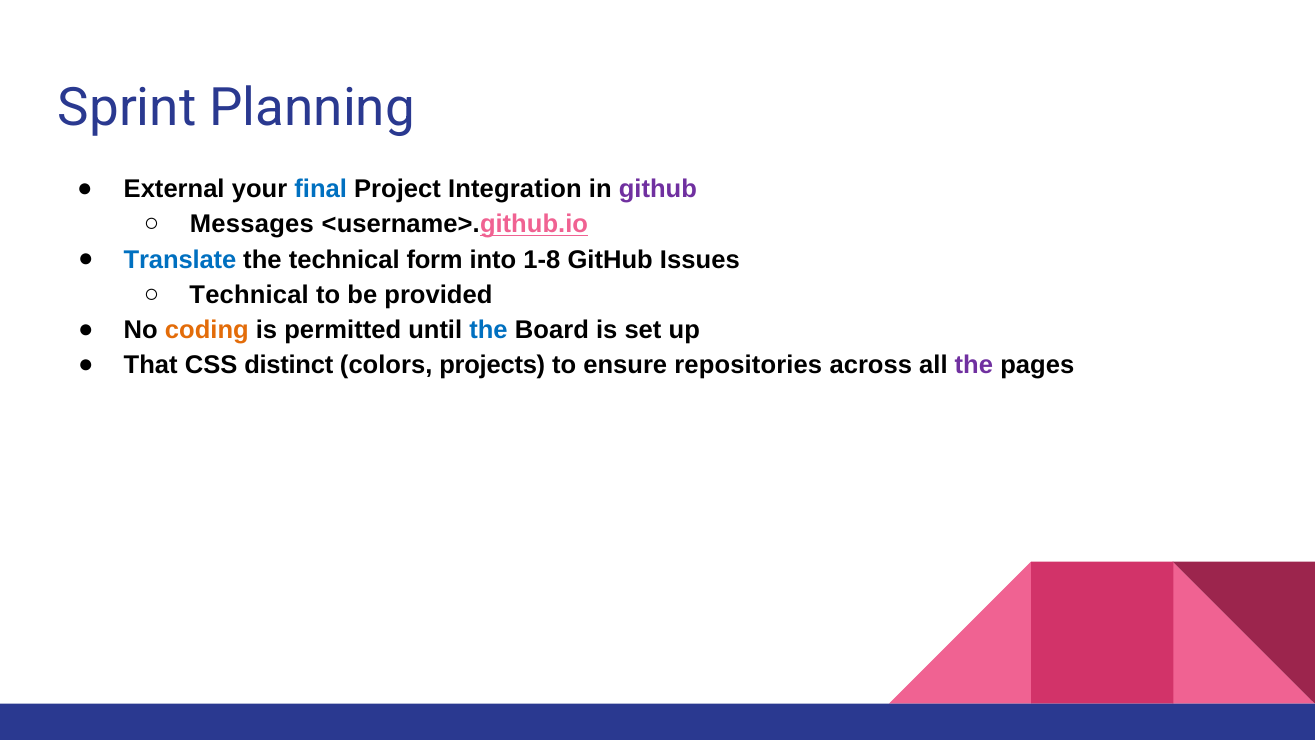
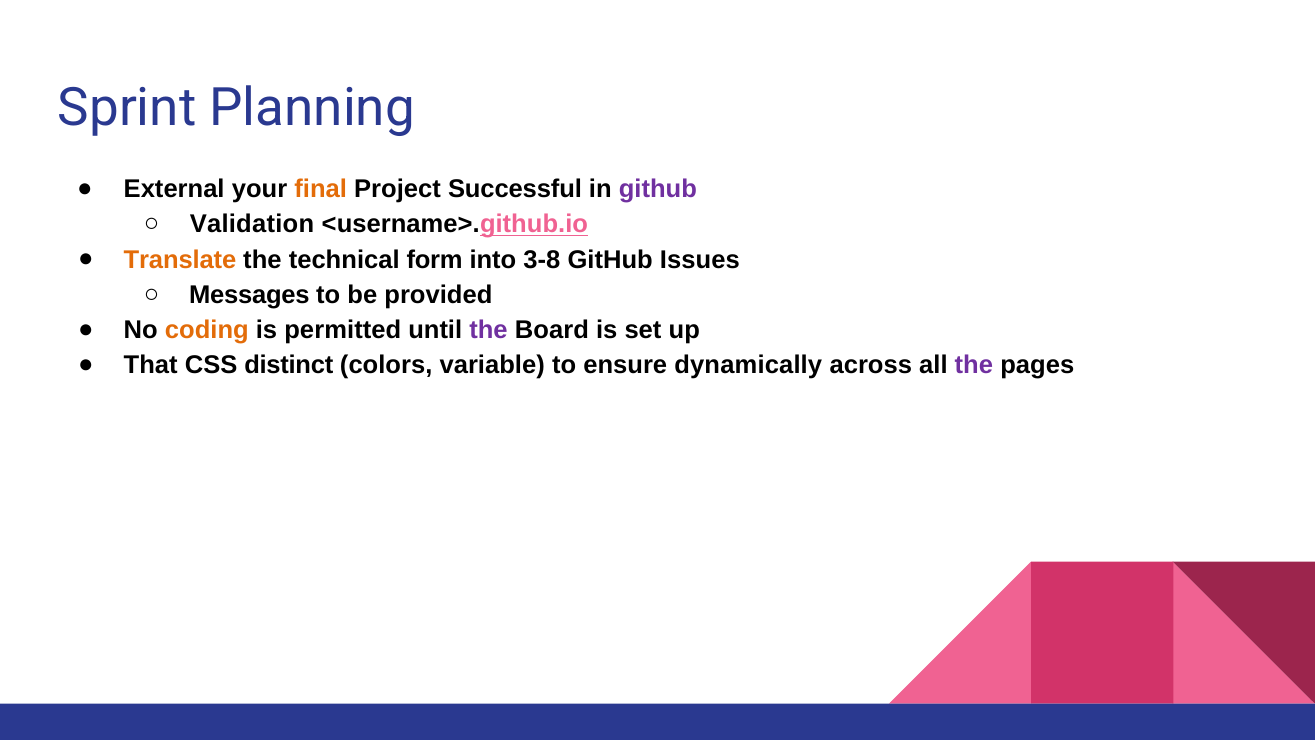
final colour: blue -> orange (321, 189)
Integration: Integration -> Successful (515, 189)
Messages: Messages -> Validation (252, 224)
Translate colour: blue -> orange (180, 260)
1-8: 1-8 -> 3-8 (542, 260)
Technical: Technical -> Messages (249, 295)
the colour: blue -> purple (488, 330)
projects: projects -> variable (492, 365)
repositories: repositories -> dynamically (748, 365)
